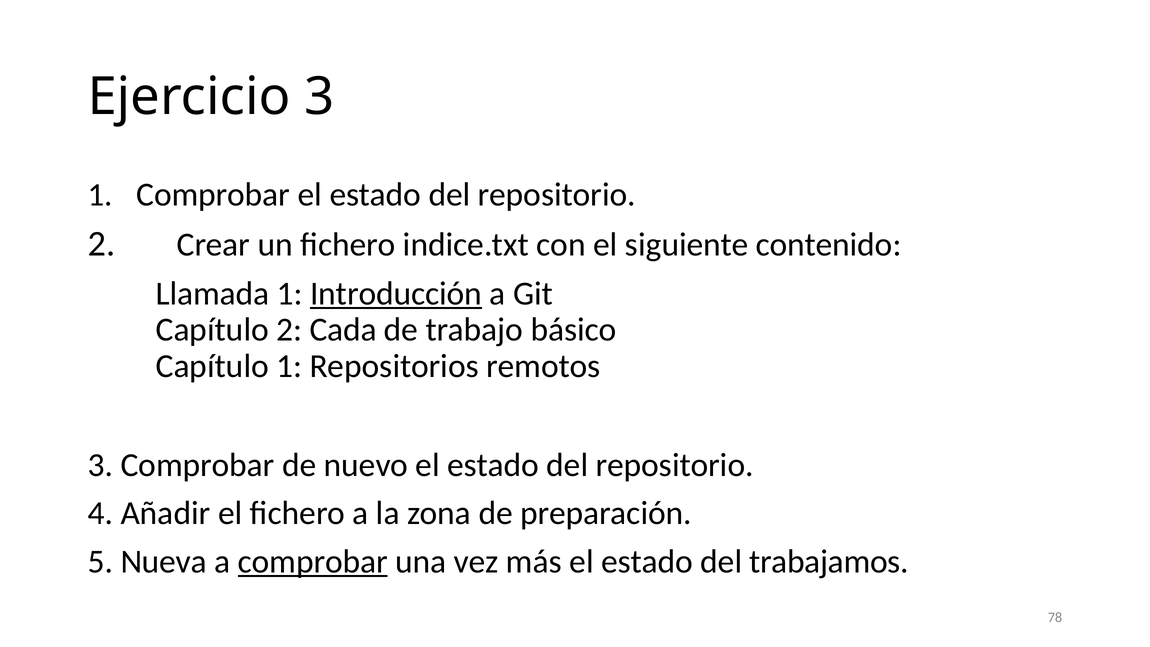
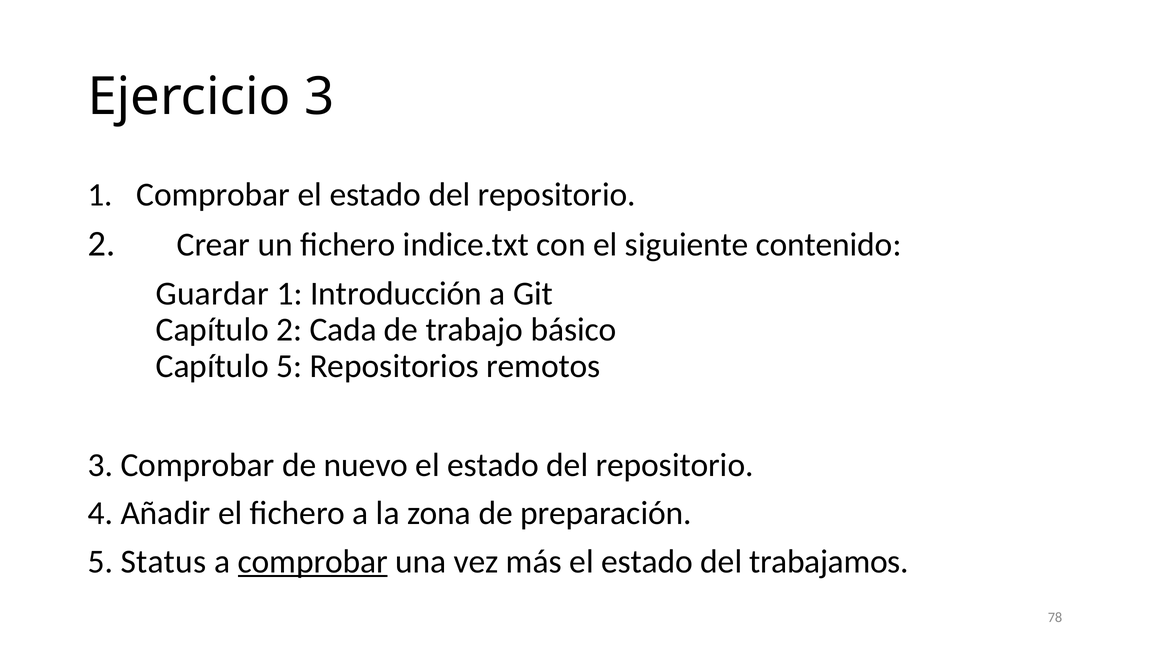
Llamada: Llamada -> Guardar (212, 293)
Introducción underline: present -> none (396, 293)
Capítulo 1: 1 -> 5 (289, 366)
Nueva: Nueva -> Status (163, 561)
